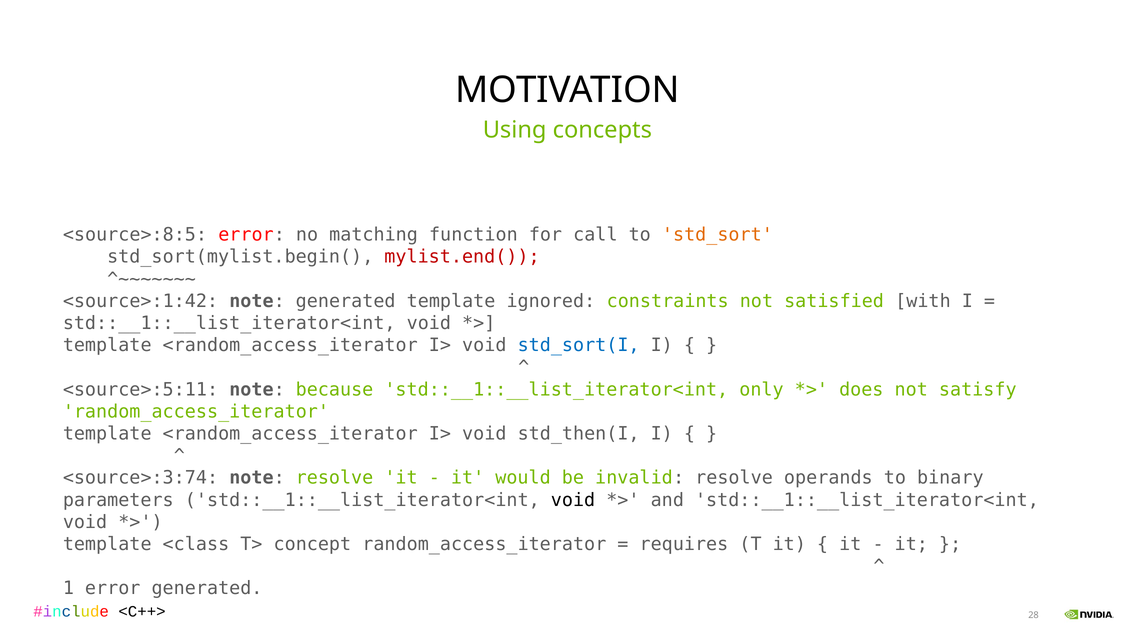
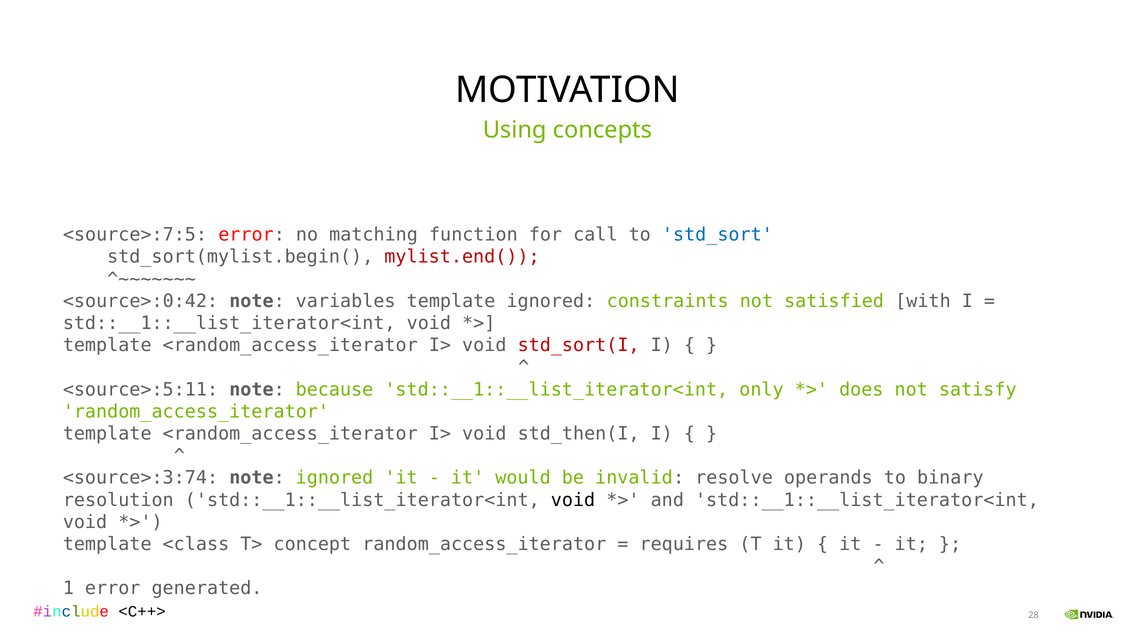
<source>:8:5: <source>:8:5 -> <source>:7:5 (135, 235)
std_sort colour: orange -> blue (717, 235)
<source>:1:42: <source>:1:42 -> <source>:0:42 (140, 301)
note generated: generated -> variables (346, 301)
std_sort(I colour: blue -> red (579, 345)
note resolve: resolve -> ignored (334, 477)
parameters: parameters -> resolution (118, 500)
